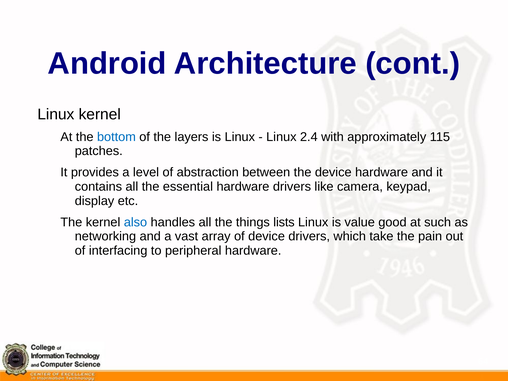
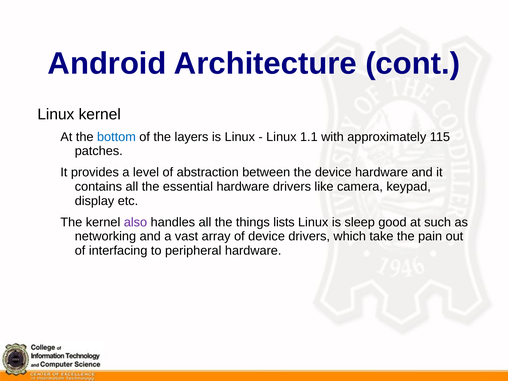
2.4: 2.4 -> 1.1 (309, 137)
also colour: blue -> purple (135, 222)
value: value -> sleep (360, 222)
